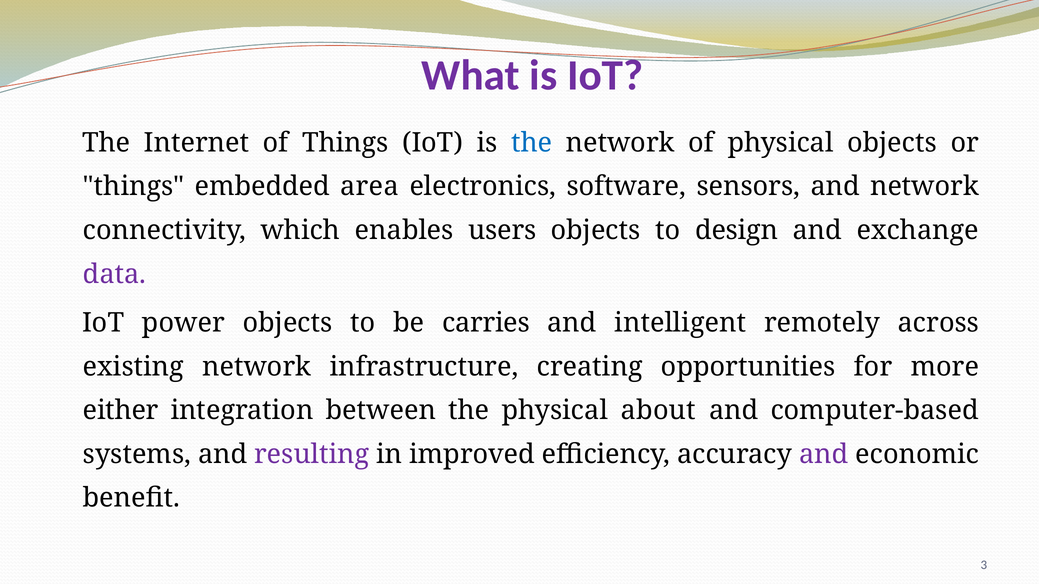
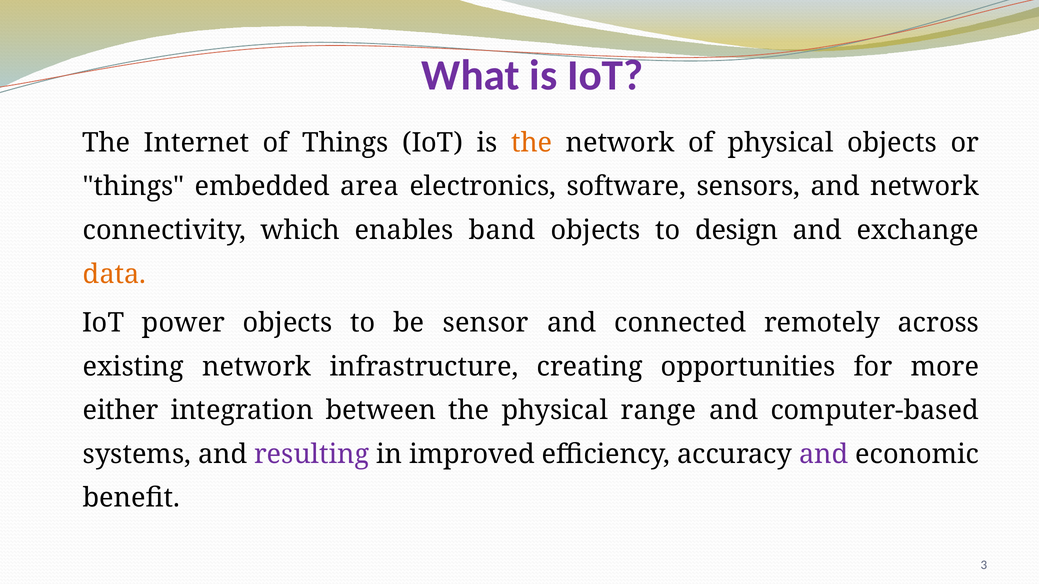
the colour: blue -> orange (532, 143)
users: users -> band (502, 231)
data colour: purple -> orange (115, 274)
carries: carries -> sensor (486, 323)
intelligent: intelligent -> connected (680, 323)
about: about -> range (658, 411)
